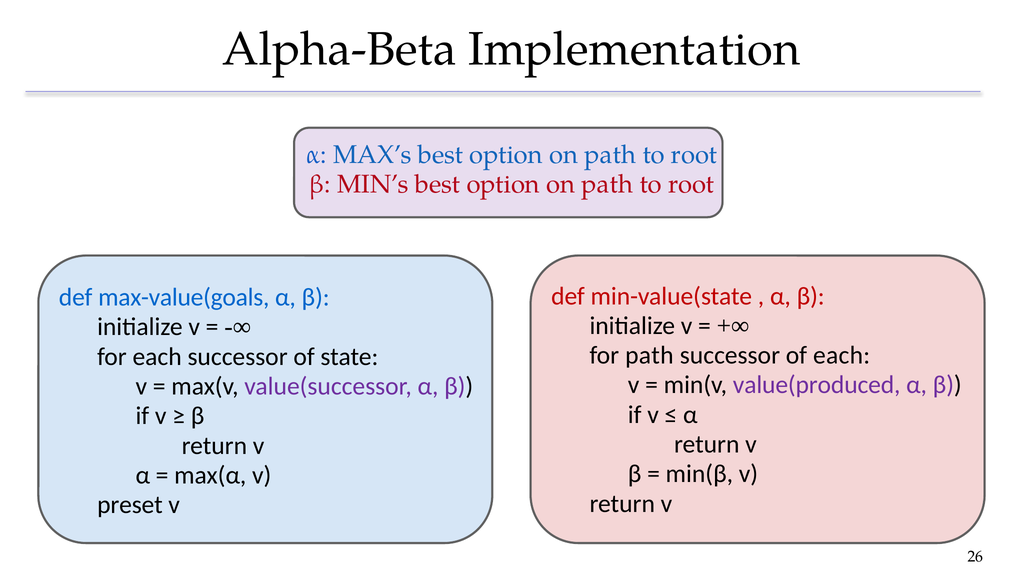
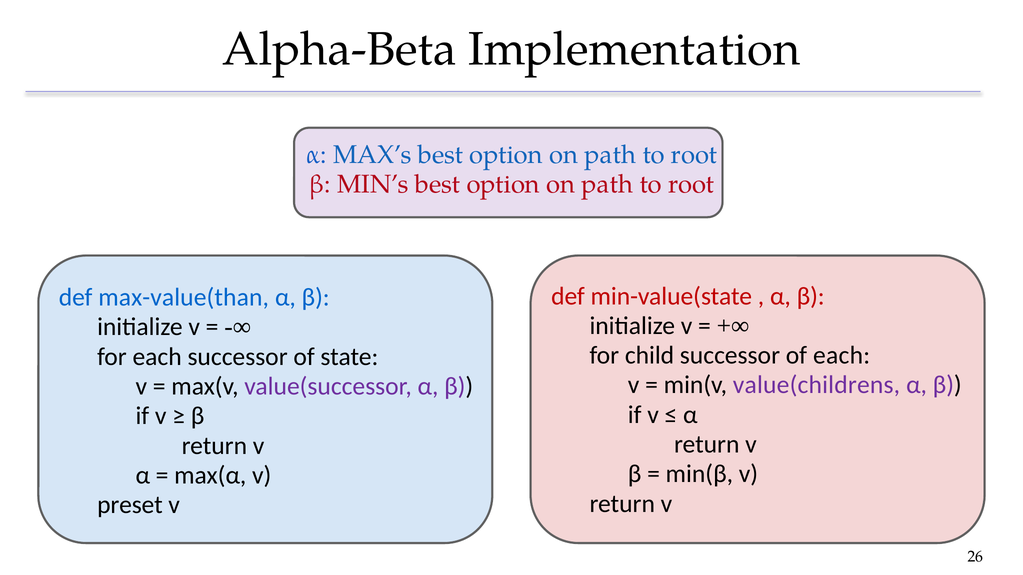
max-value(goals: max-value(goals -> max-value(than (184, 298)
for path: path -> child (650, 356)
value(produced: value(produced -> value(childrens (816, 385)
